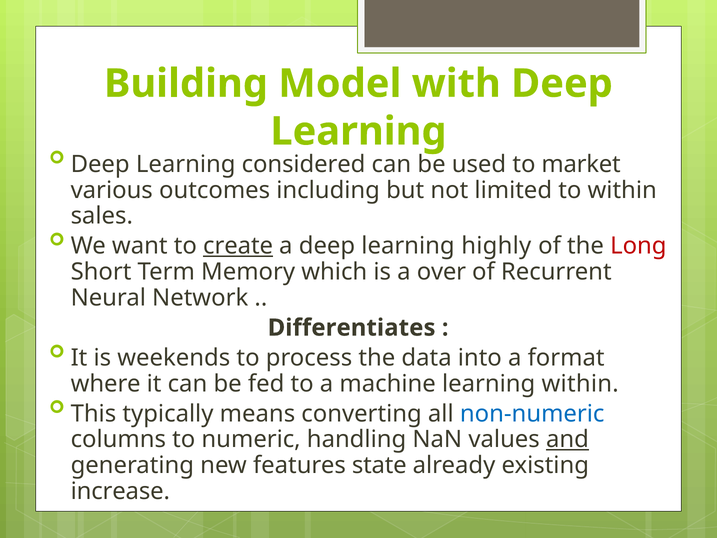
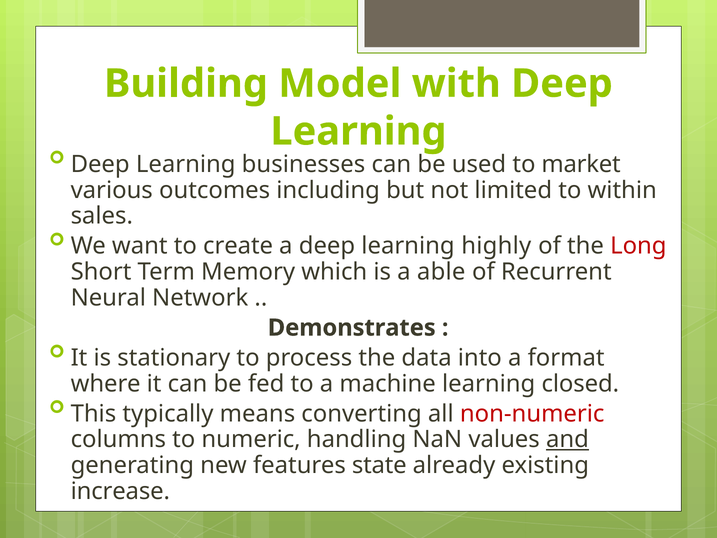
considered: considered -> businesses (303, 164)
create underline: present -> none (238, 246)
over: over -> able (441, 272)
Differentiates: Differentiates -> Demonstrates (352, 328)
weekends: weekends -> stationary (174, 358)
learning within: within -> closed (580, 383)
non-numeric colour: blue -> red (532, 414)
